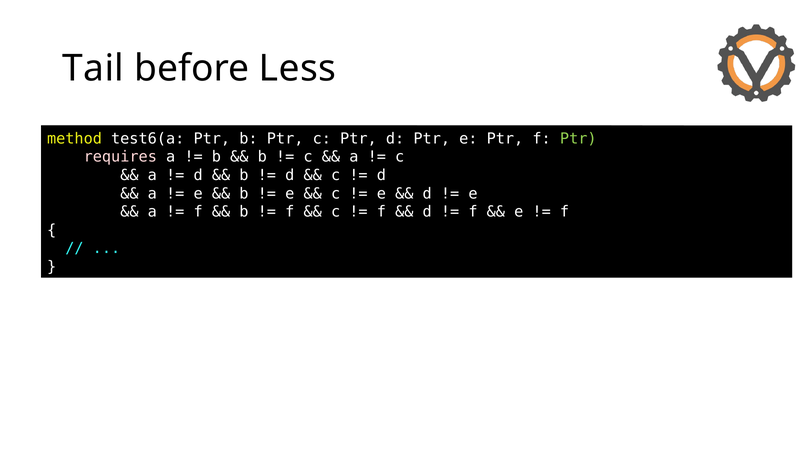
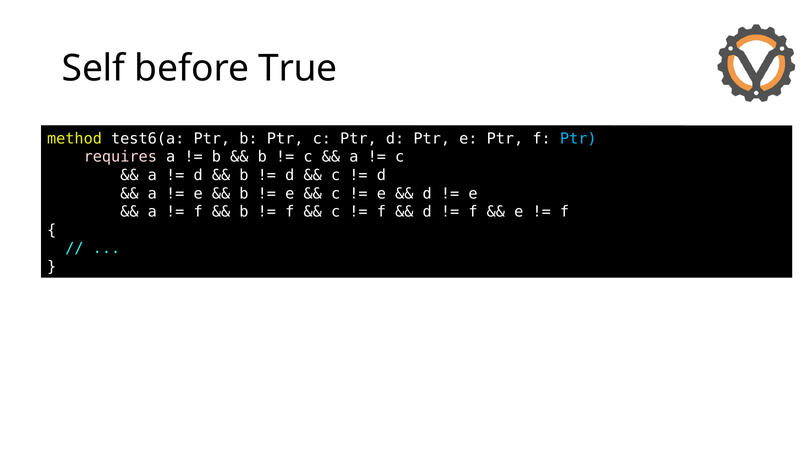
Tail: Tail -> Self (93, 68)
Less: Less -> True (298, 68)
Ptr colour: light green -> light blue (578, 139)
